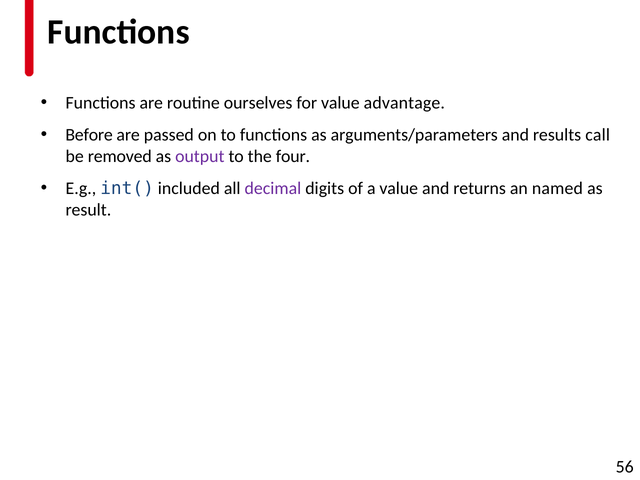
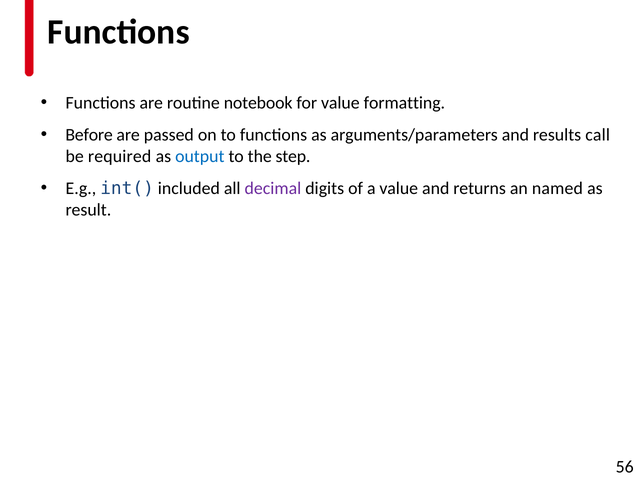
ourselves: ourselves -> notebook (258, 103)
advantage: advantage -> formatting (404, 103)
removed: removed -> required (120, 156)
output colour: purple -> blue (200, 156)
four: four -> step (293, 156)
